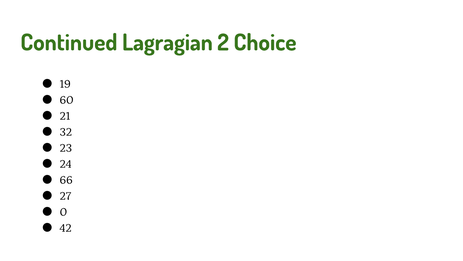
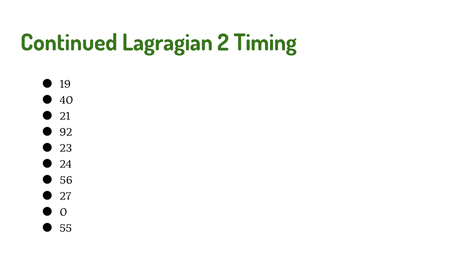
Choice: Choice -> Timing (265, 43)
60: 60 -> 40 (66, 100)
32: 32 -> 92 (66, 132)
66: 66 -> 56 (66, 180)
42: 42 -> 55 (66, 227)
